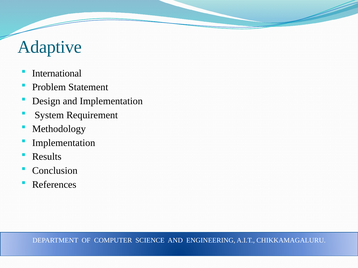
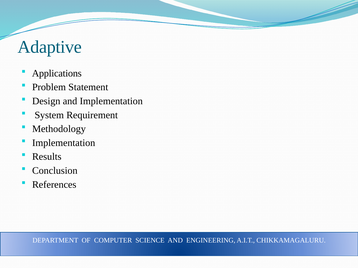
International: International -> Applications (57, 73)
